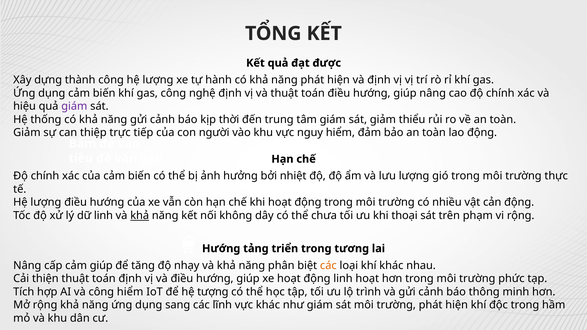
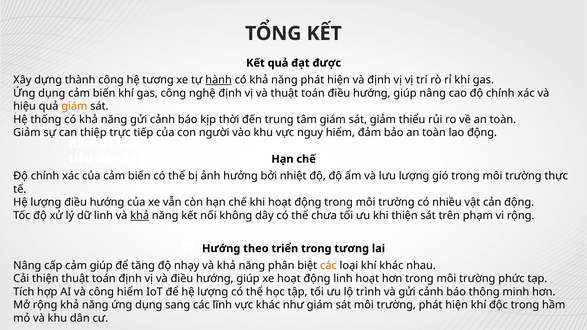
công hệ lượng: lượng -> tương (158, 80)
hành underline: none -> present (219, 80)
giám colour: purple -> orange (74, 106)
khi thoại: thoại -> thiện (405, 216)
Hướng tảng: tảng -> theo (256, 249)
để hệ tượng: tượng -> lượng (213, 292)
